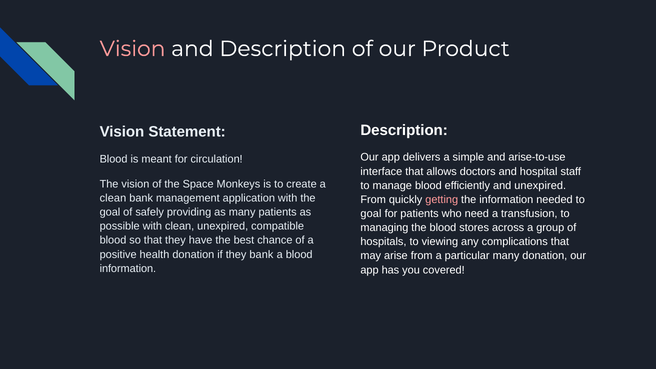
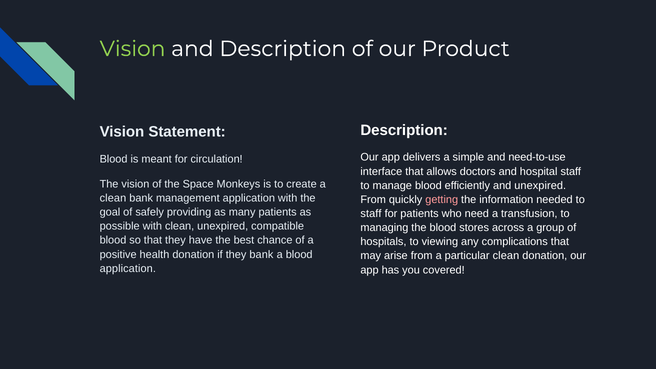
Vision colour: pink -> light green (133, 49)
arise-to-use: arise-to-use -> need-to-use (537, 157)
goal: goal -> staff (371, 214)
particular many: many -> clean (506, 256)
information: information -> application (128, 268)
